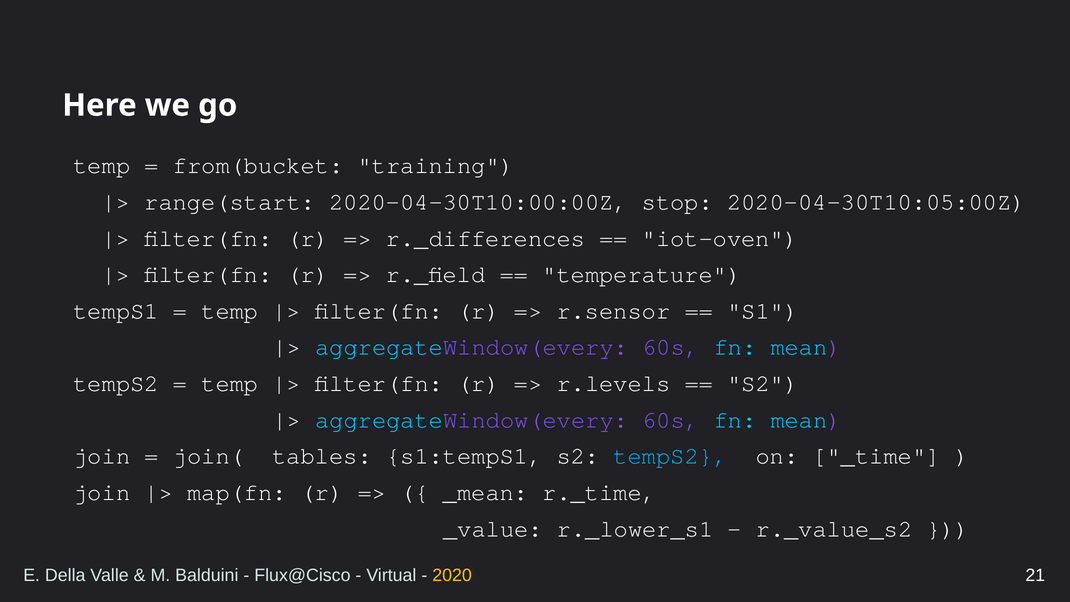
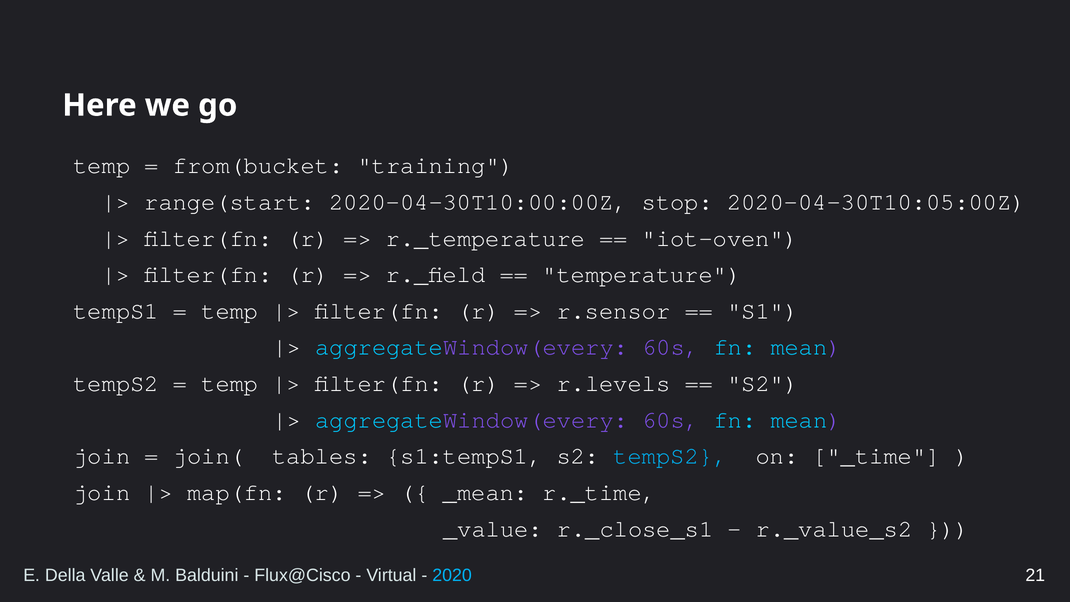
r._differences: r._differences -> r._temperature (485, 238)
r._lower_s1: r._lower_s1 -> r._close_s1 (635, 529)
2020 colour: yellow -> light blue (452, 575)
